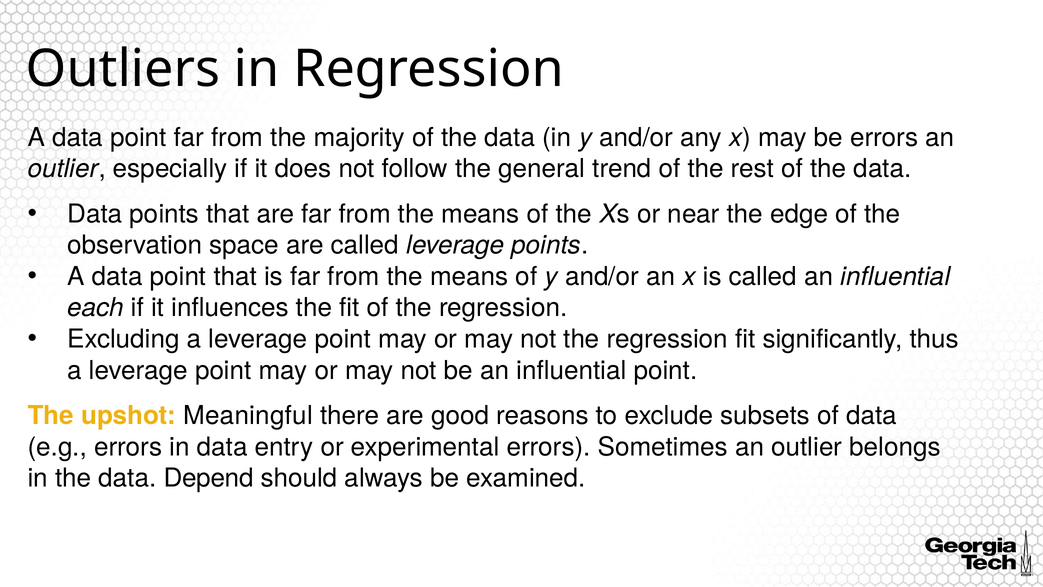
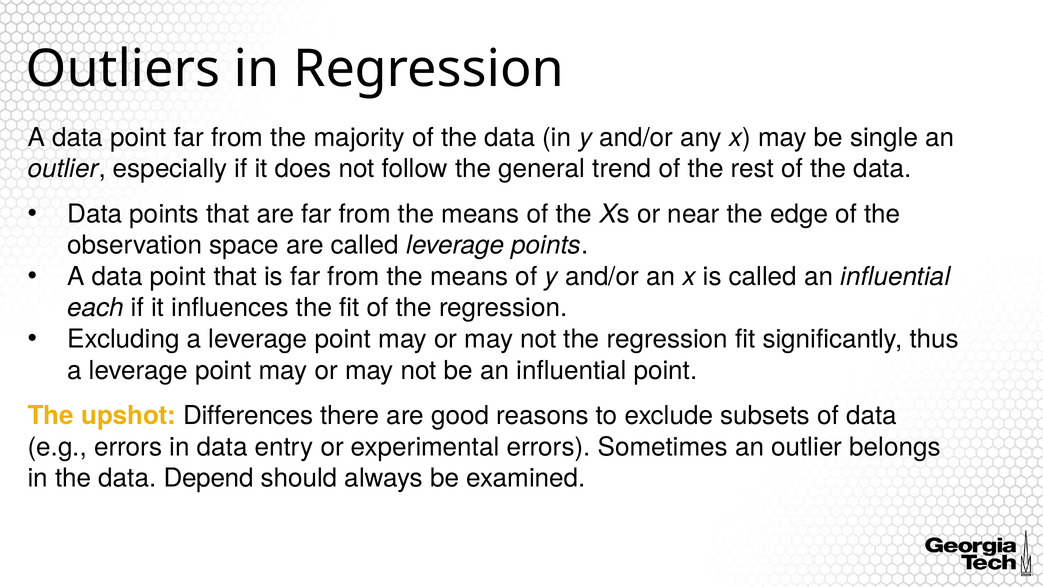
be errors: errors -> single (884, 137)
Meaningful: Meaningful -> Differences (248, 415)
